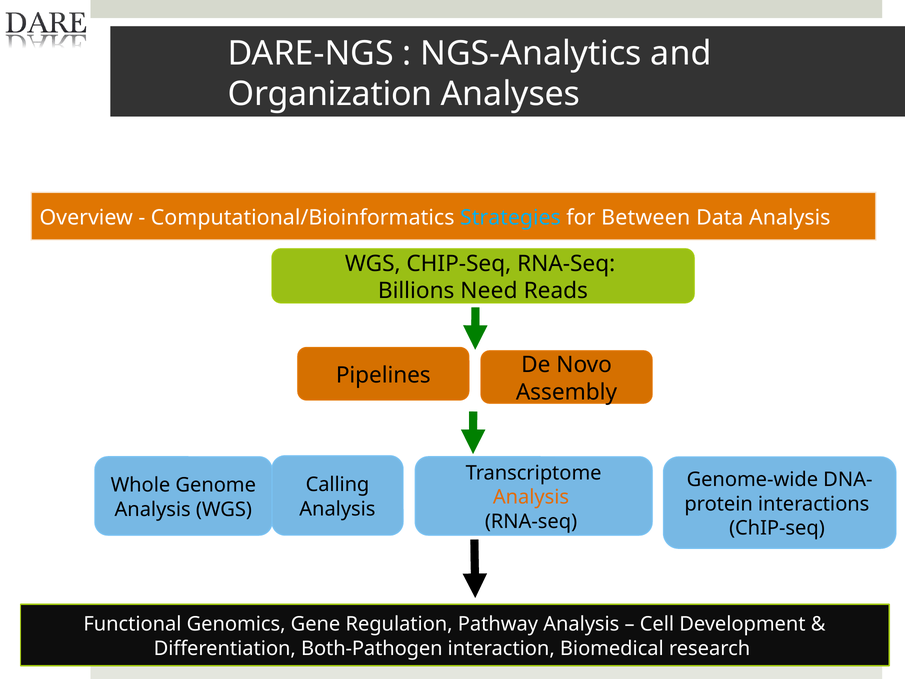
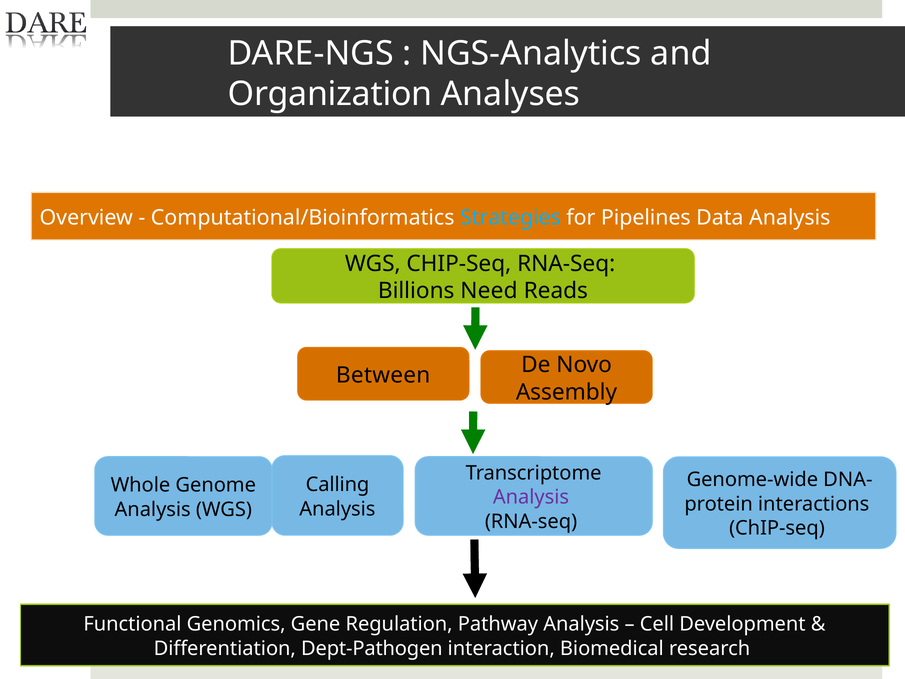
Between: Between -> Pipelines (646, 218)
Pipelines: Pipelines -> Between (383, 375)
Analysis colour: orange -> purple (531, 497)
Both-Pathogen: Both-Pathogen -> Dept-Pathogen (372, 648)
